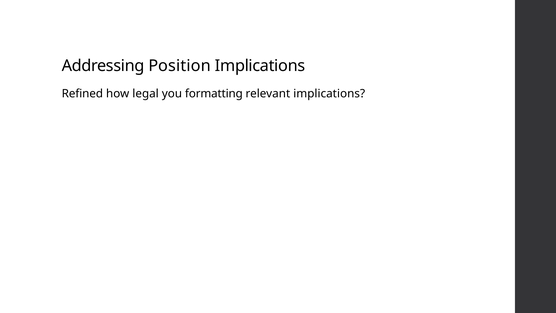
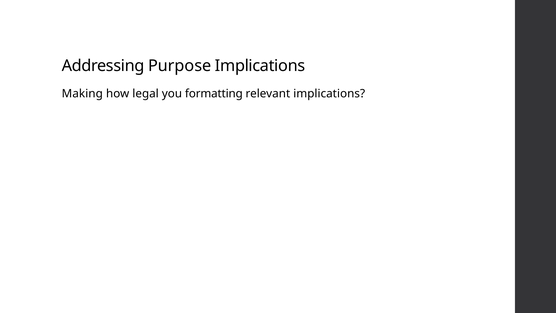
Position: Position -> Purpose (180, 66)
Refined: Refined -> Making (82, 94)
